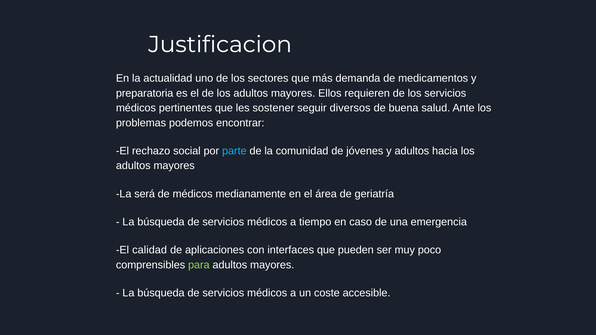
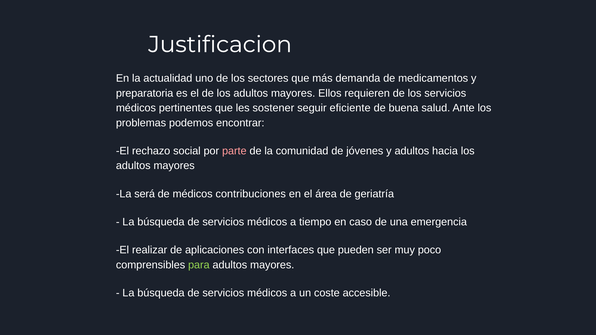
diversos: diversos -> eficiente (350, 108)
parte colour: light blue -> pink (234, 151)
medianamente: medianamente -> contribuciones (251, 194)
calidad: calidad -> realizar (150, 250)
